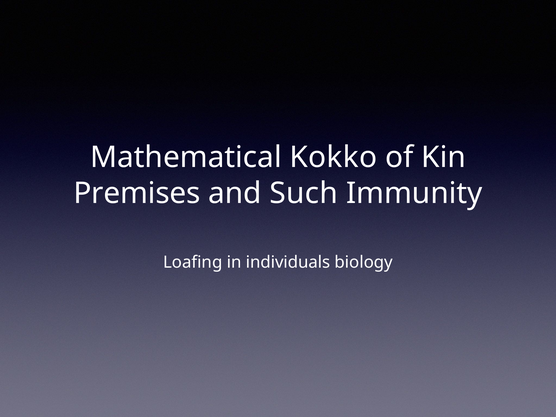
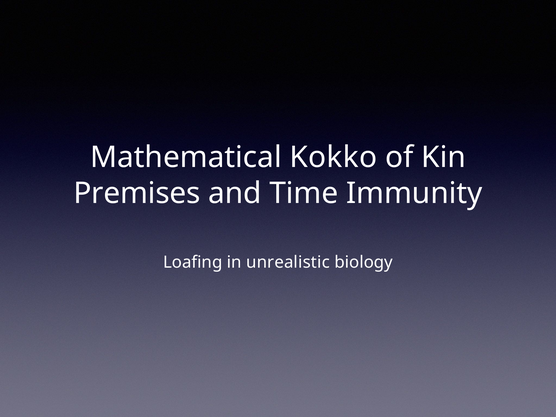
Such: Such -> Time (304, 193)
individuals: individuals -> unrealistic (288, 262)
